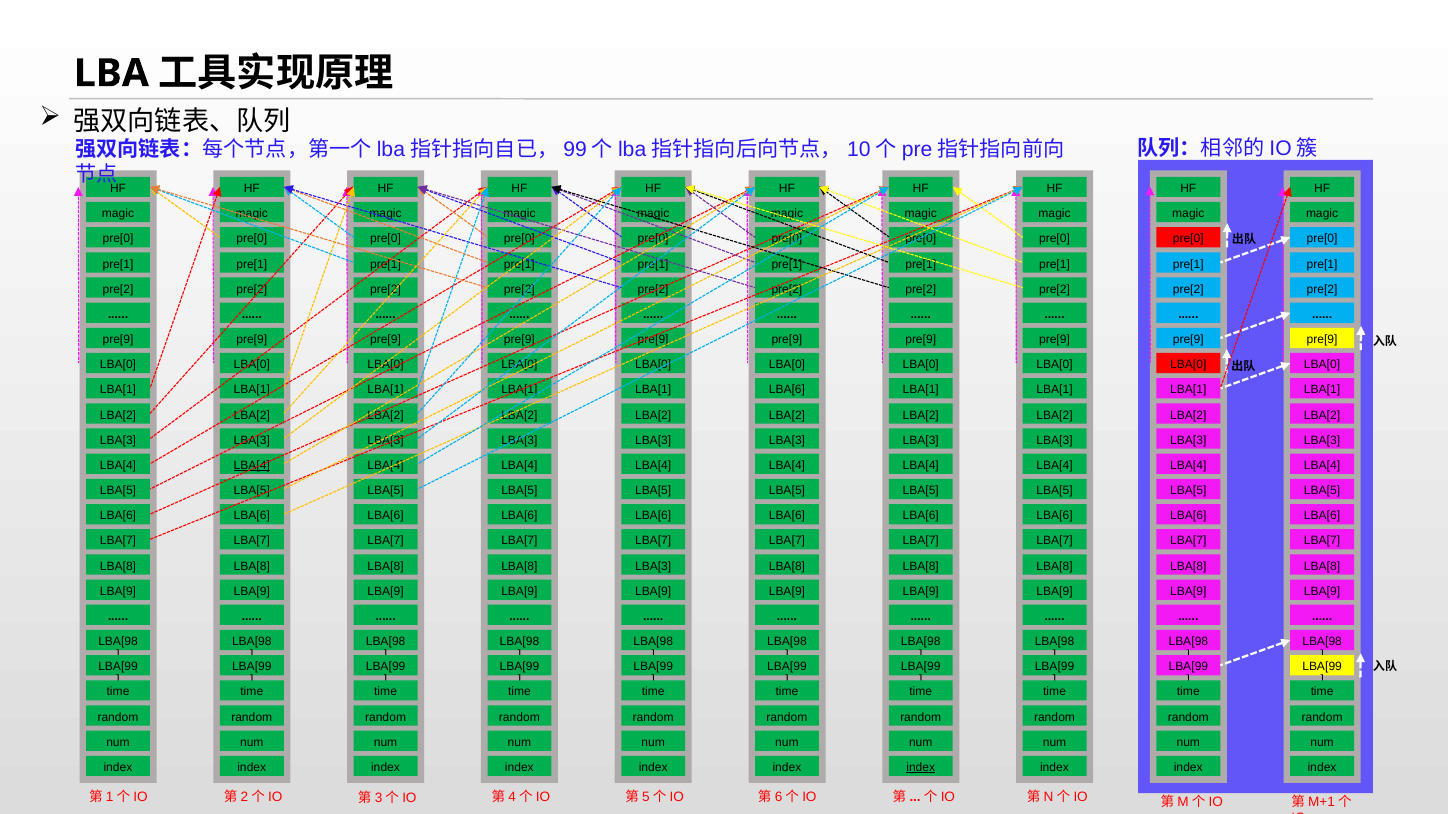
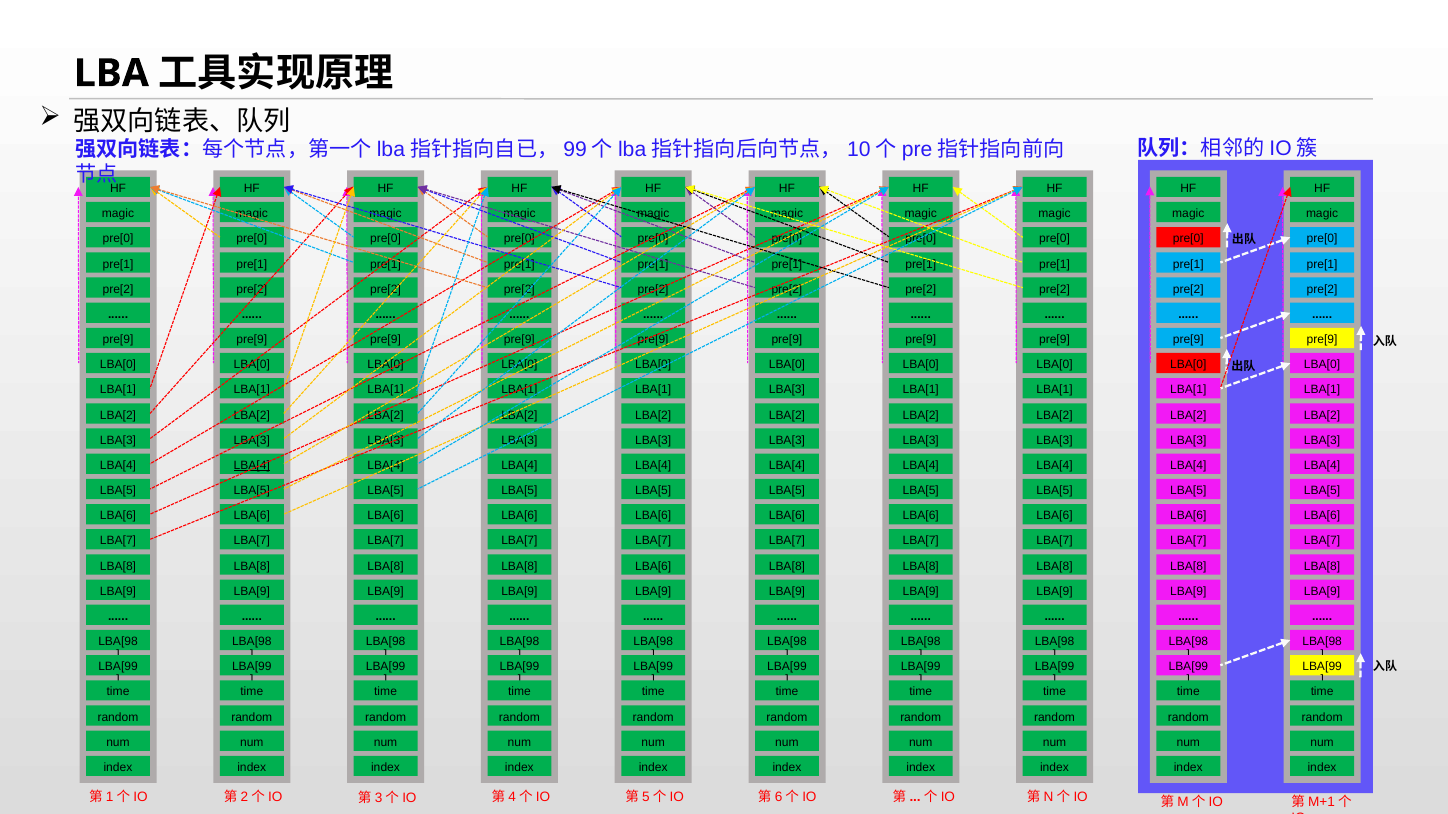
LBA[6: LBA[6 -> LBA[3 (787, 390)
LBA[3: LBA[3 -> LBA[6 (653, 566)
index underline: present -> none (921, 768)
